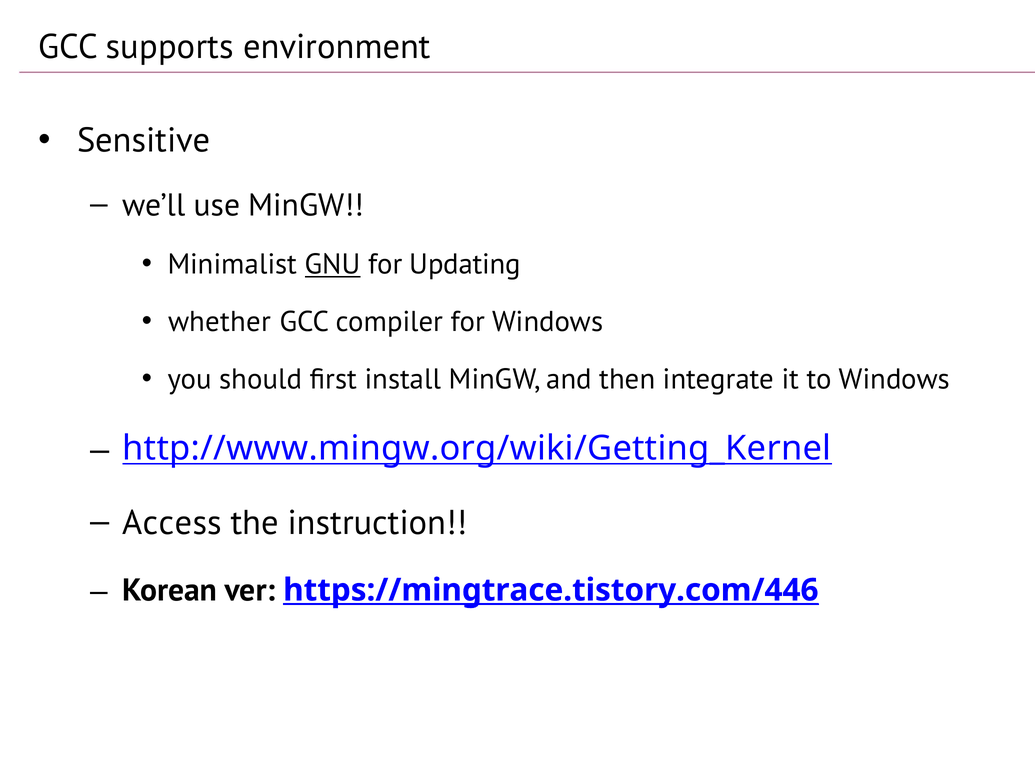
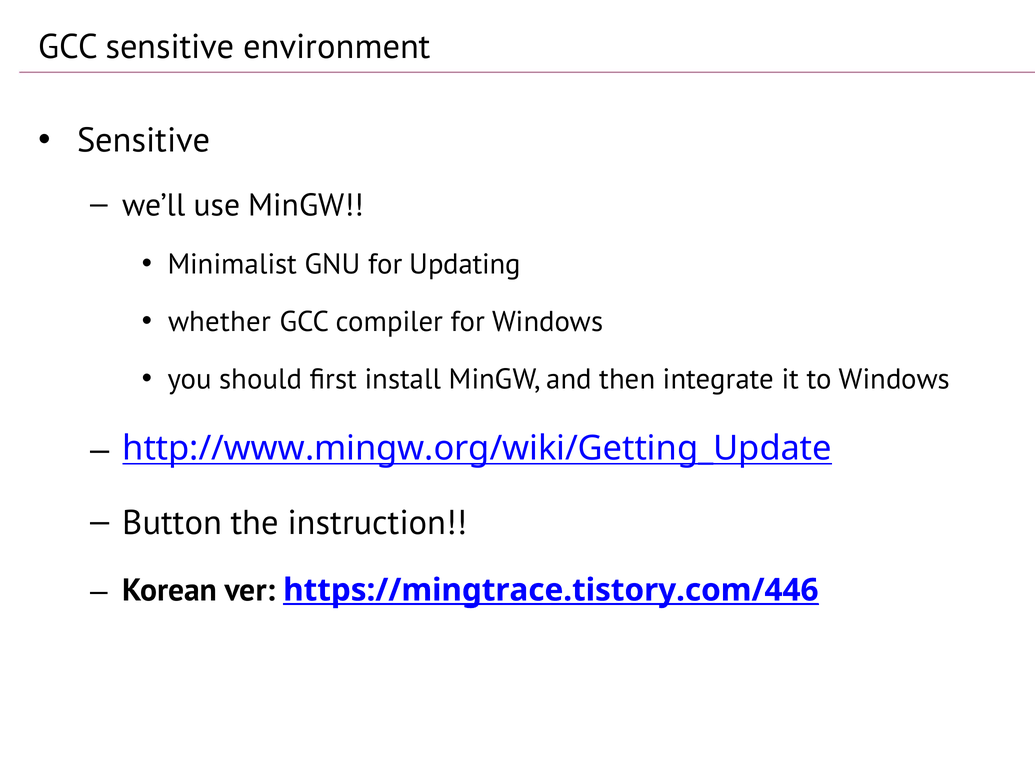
GCC supports: supports -> sensitive (170, 47)
GNU underline: present -> none (333, 264)
http://www.mingw.org/wiki/Getting_Kernel: http://www.mingw.org/wiki/Getting_Kernel -> http://www.mingw.org/wiki/Getting_Update (477, 448)
Access: Access -> Button (172, 523)
